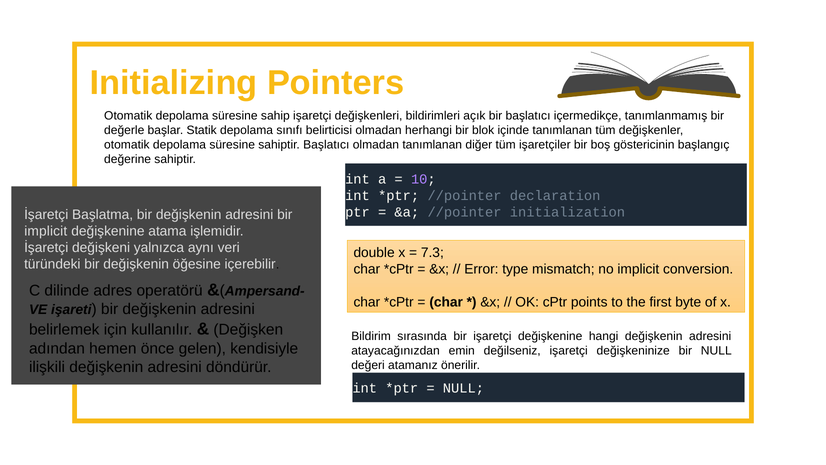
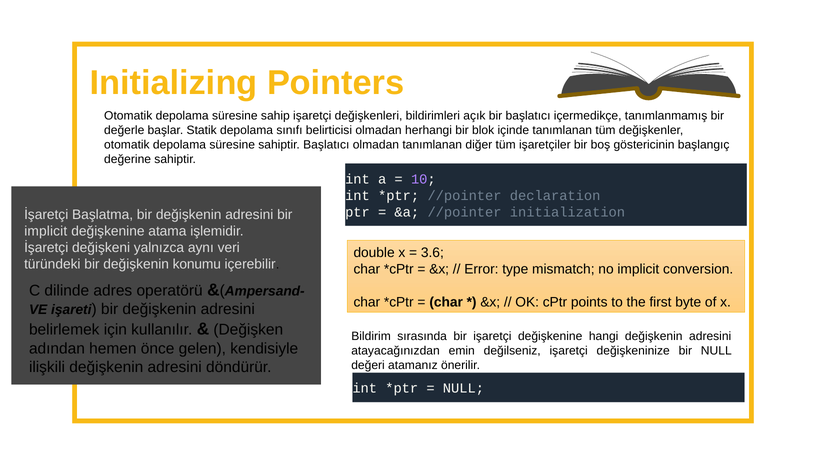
7.3: 7.3 -> 3.6 (432, 252)
öğesine: öğesine -> konumu (197, 264)
